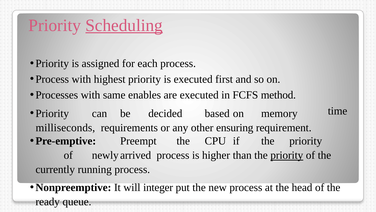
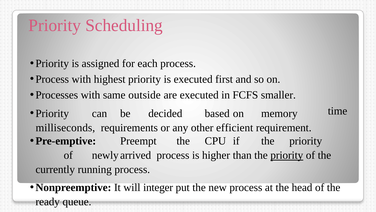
Scheduling underline: present -> none (124, 25)
enables: enables -> outside (145, 95)
method: method -> smaller (278, 95)
ensuring: ensuring -> efficient (235, 127)
